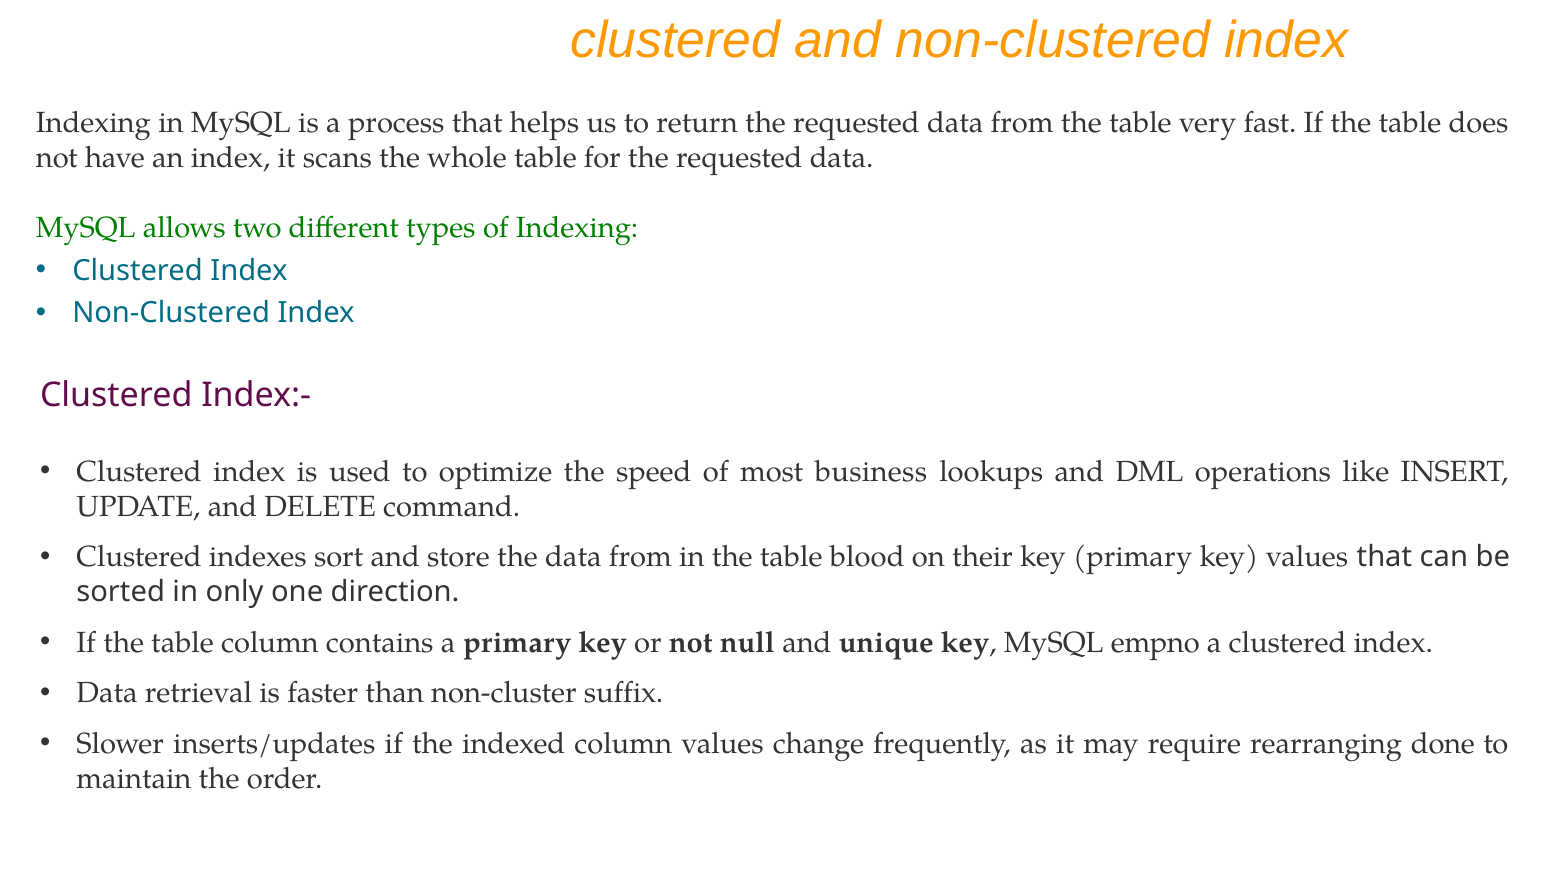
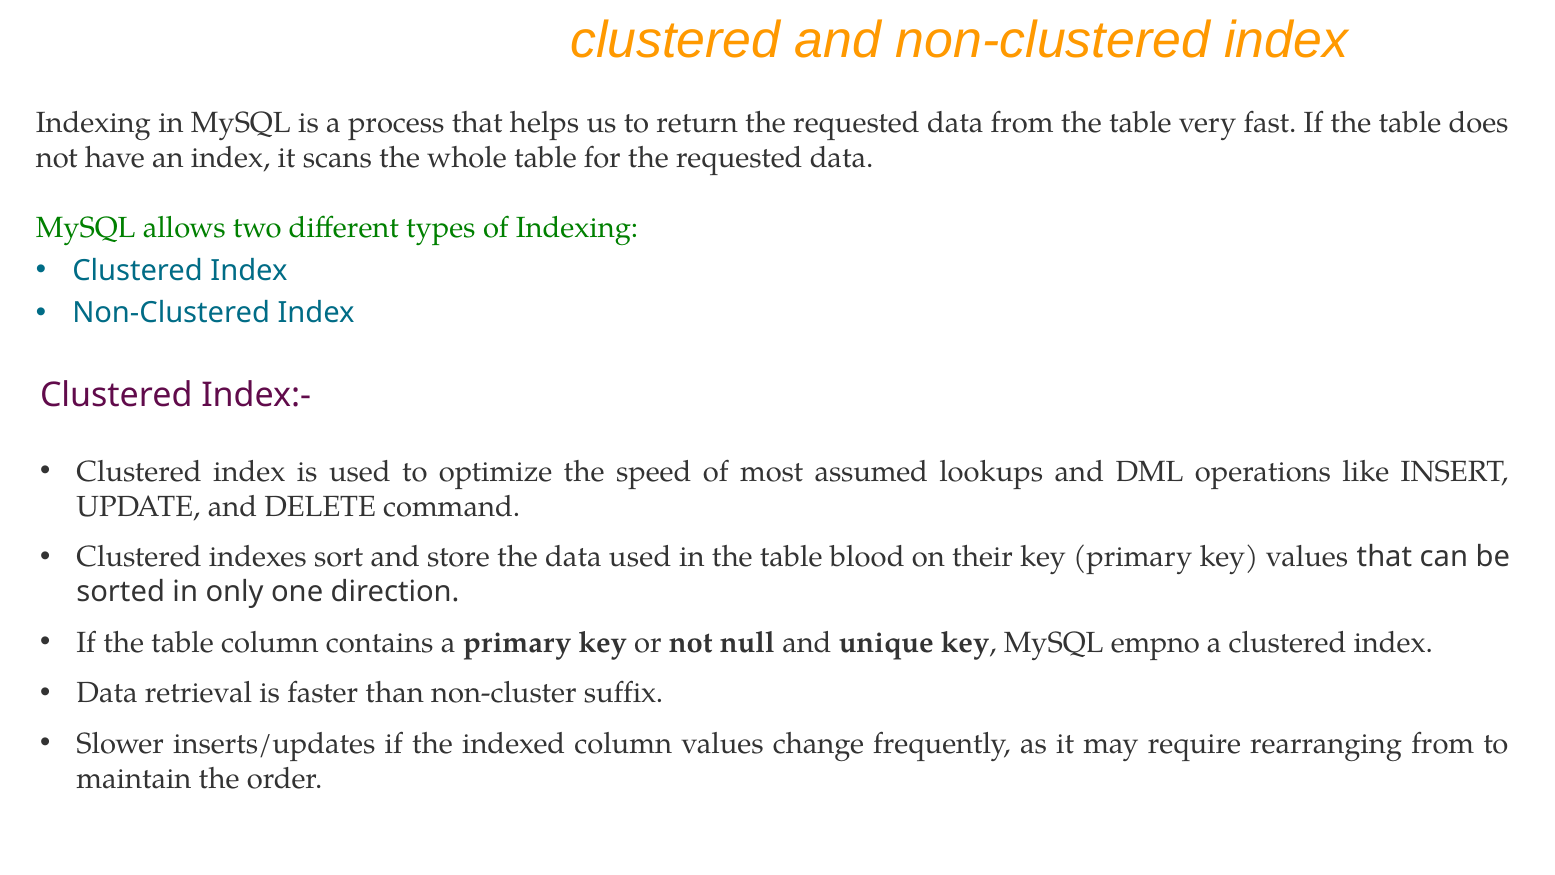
business: business -> assumed (871, 472)
the data from: from -> used (640, 557)
rearranging done: done -> from (1443, 744)
